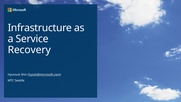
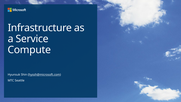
Recovery: Recovery -> Compute (29, 50)
